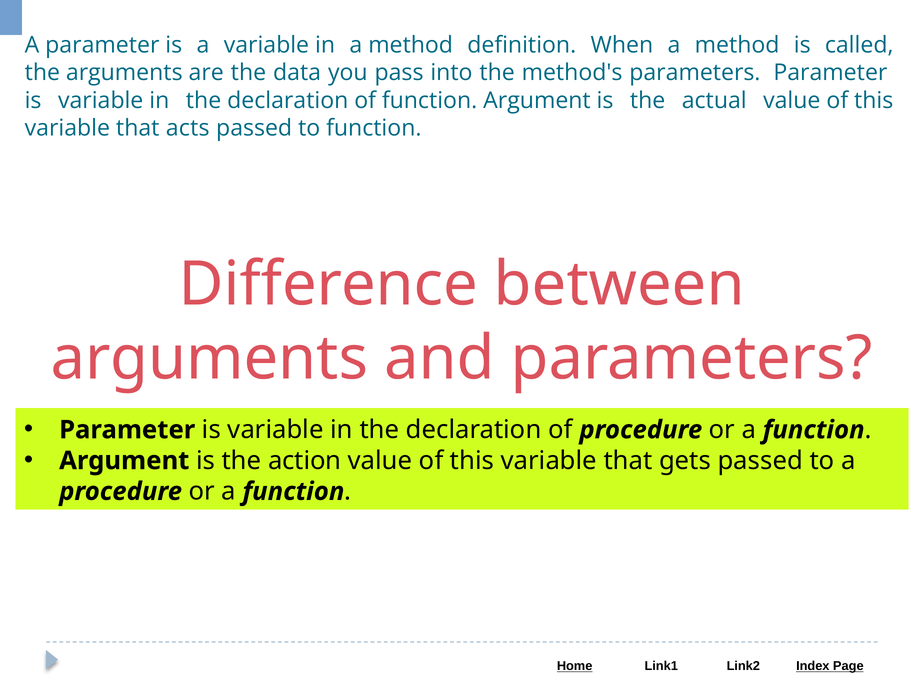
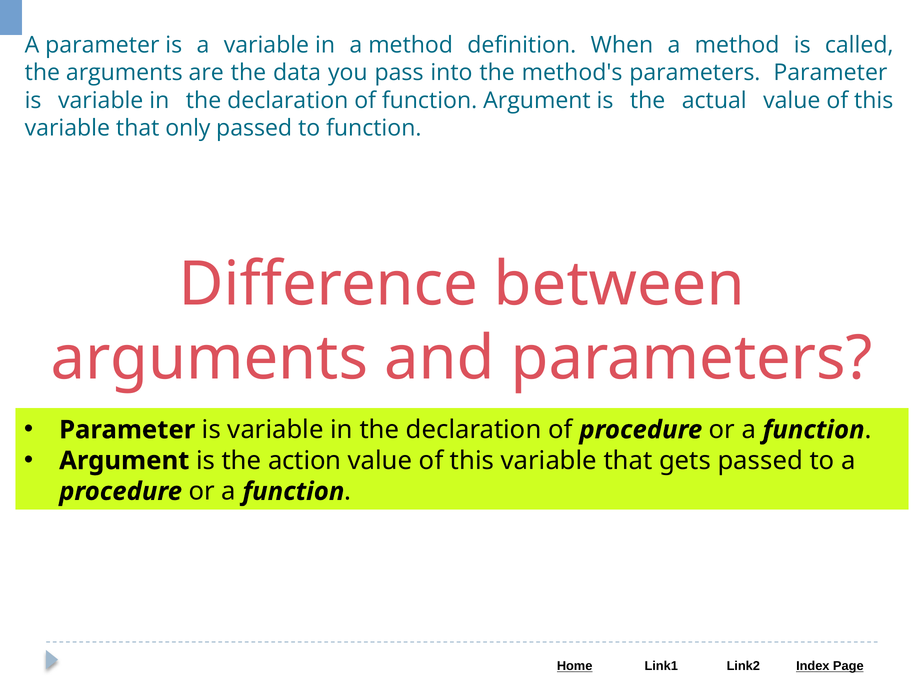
acts: acts -> only (188, 128)
